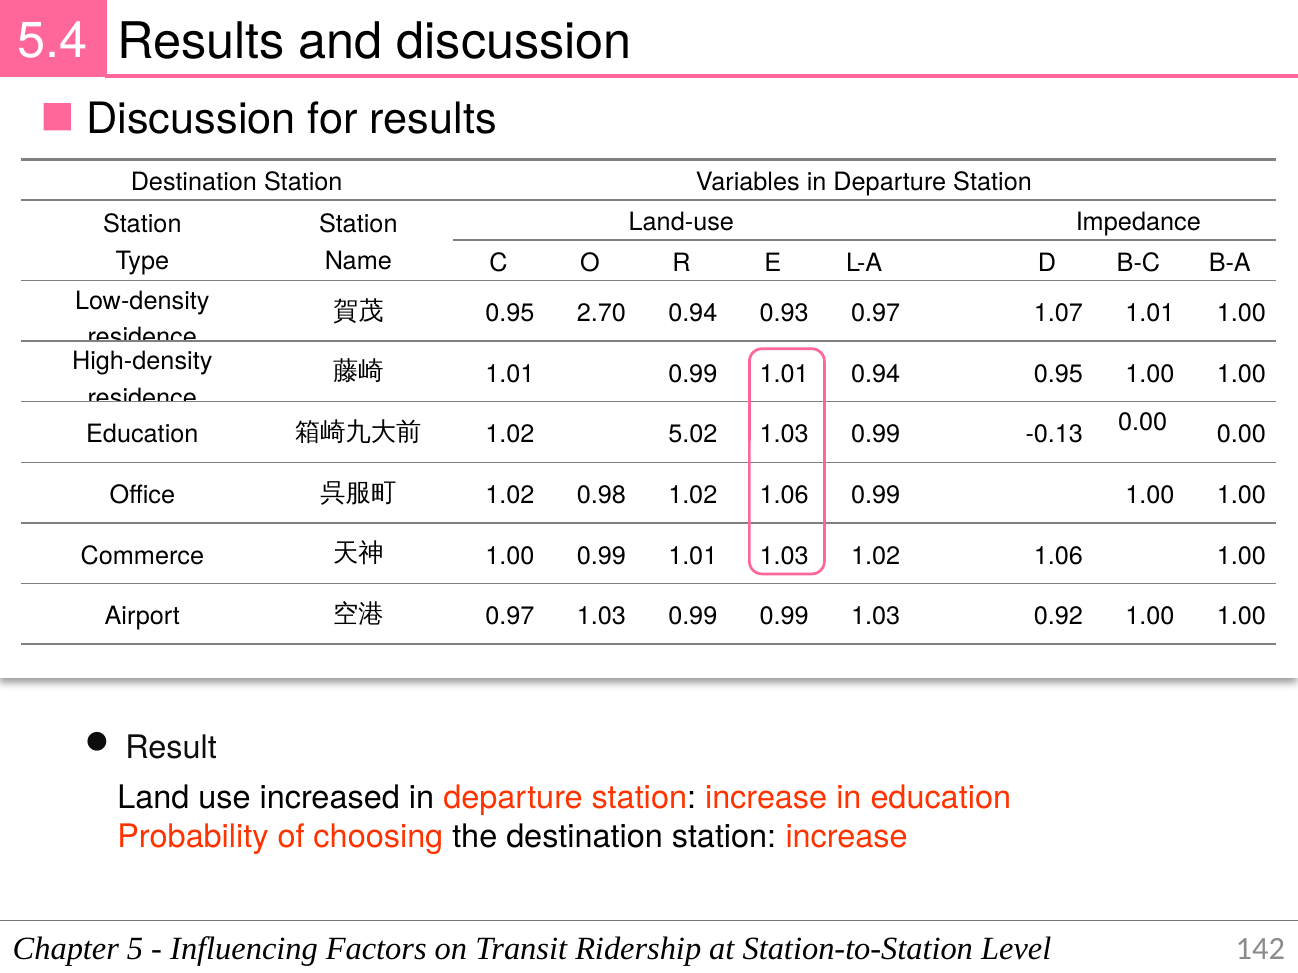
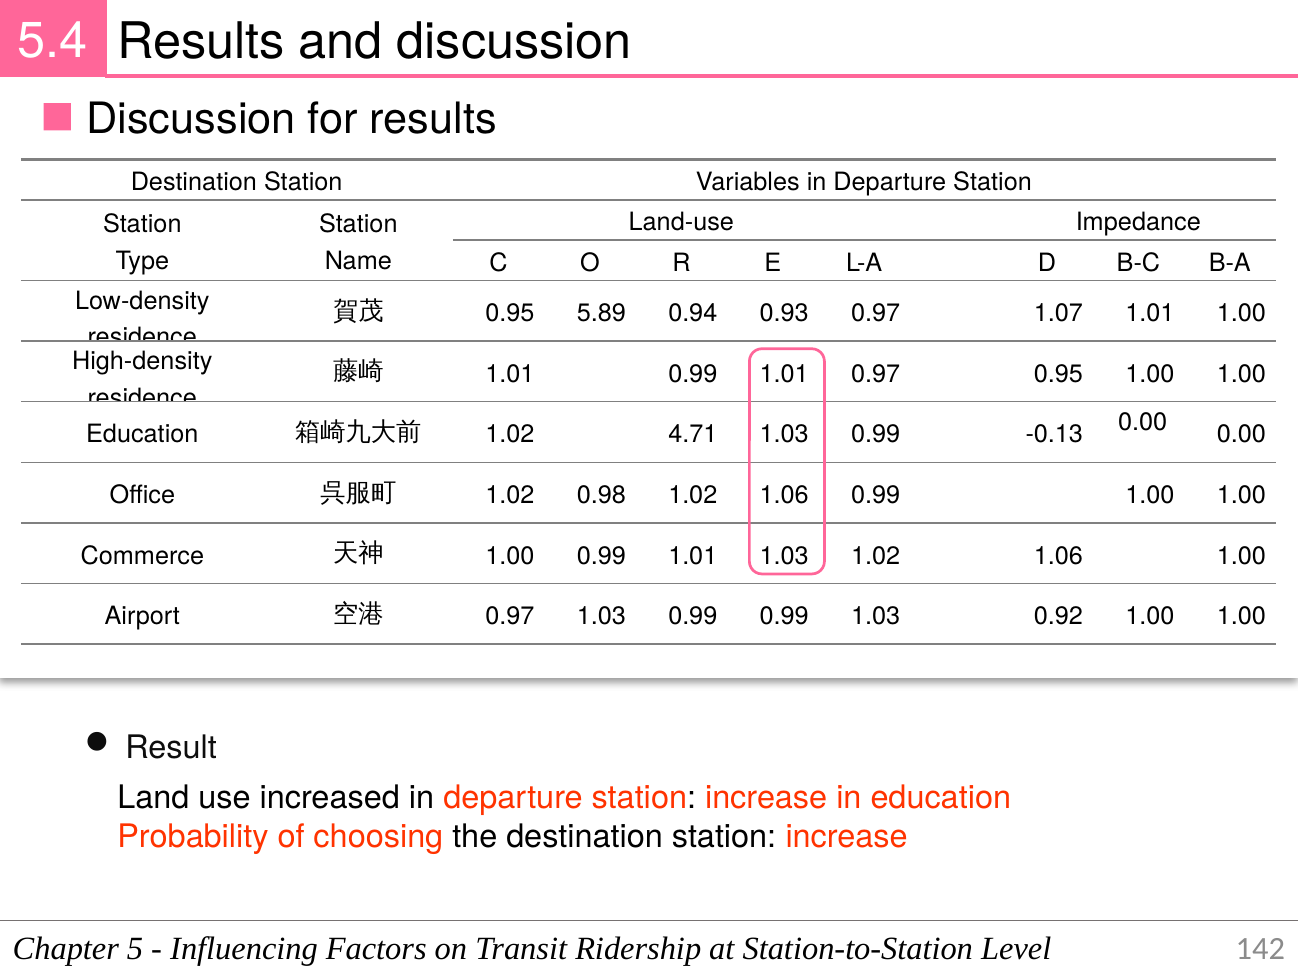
2.70: 2.70 -> 5.89 (601, 314)
1.01 0.94: 0.94 -> 0.97 (876, 374)
5.02: 5.02 -> 4.71 (693, 435)
